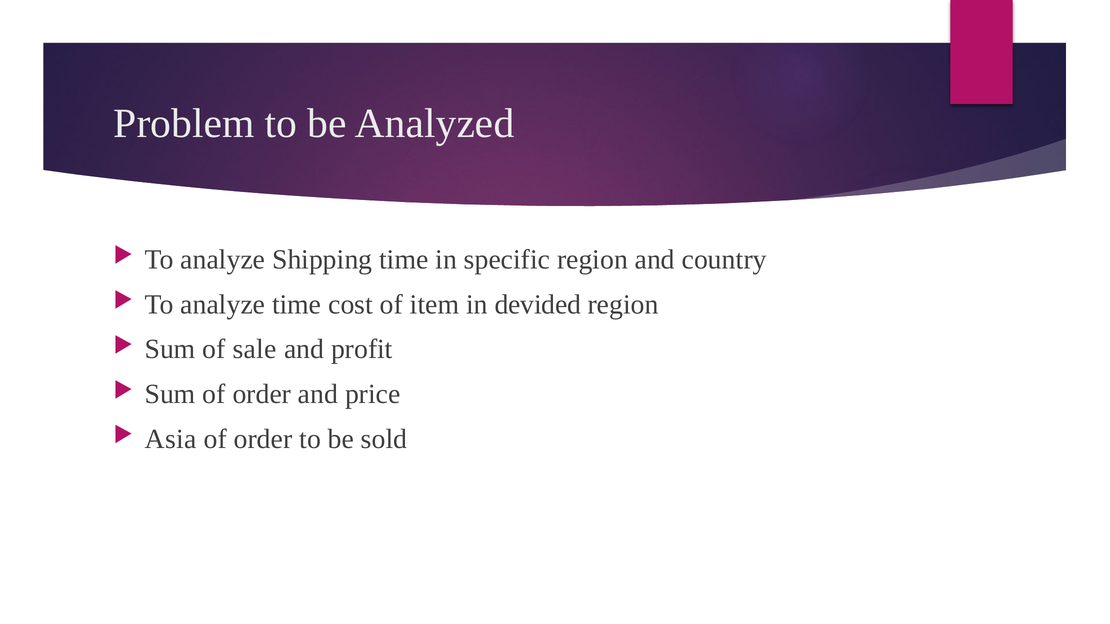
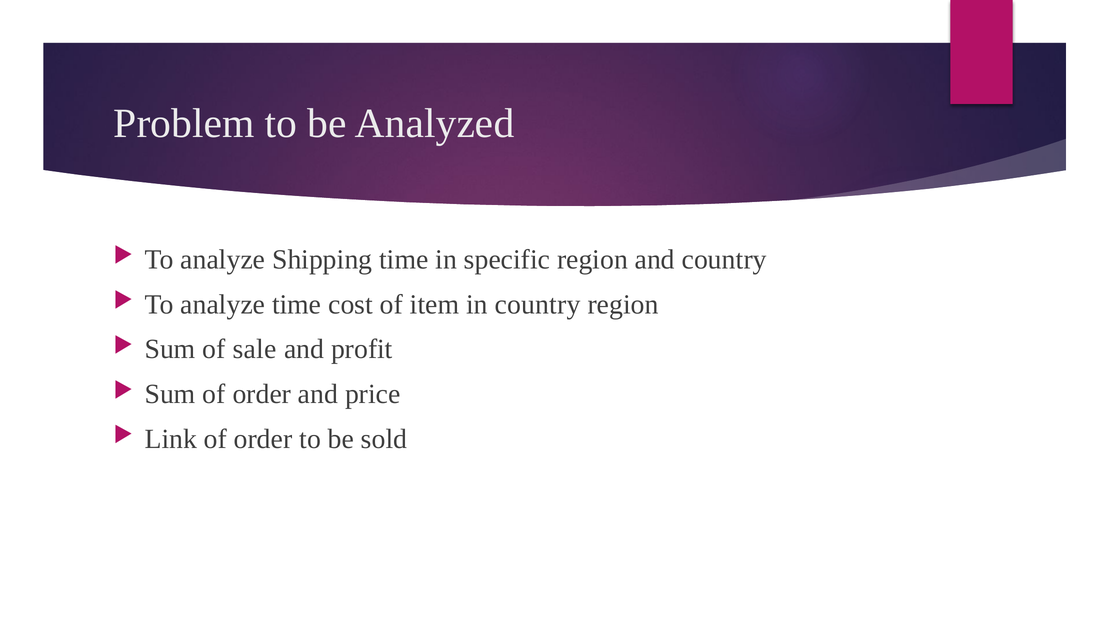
in devided: devided -> country (538, 305)
Asia: Asia -> Link (171, 439)
